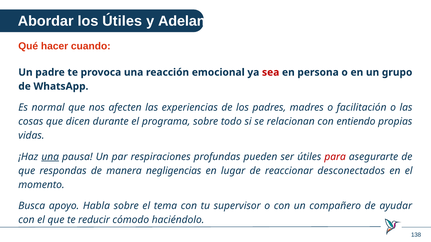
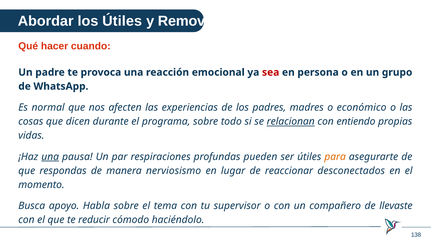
Adelante: Adelante -> Remover (188, 21)
facilitación: facilitación -> económico (362, 108)
relacionan underline: none -> present (291, 122)
para colour: red -> orange (335, 157)
negligencias: negligencias -> nerviosismo (174, 171)
ayudar: ayudar -> llevaste (396, 206)
